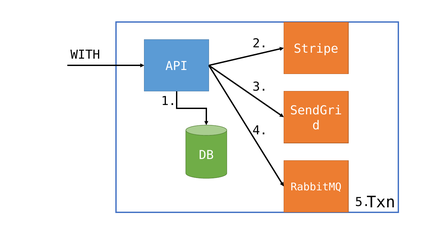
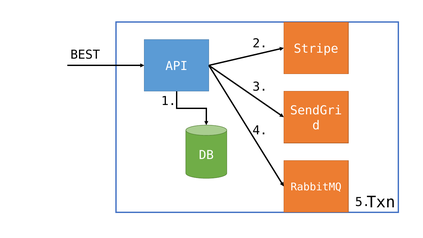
WITH: WITH -> BEST (85, 55)
